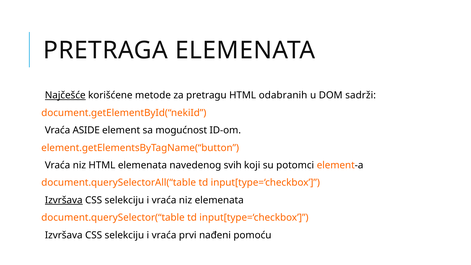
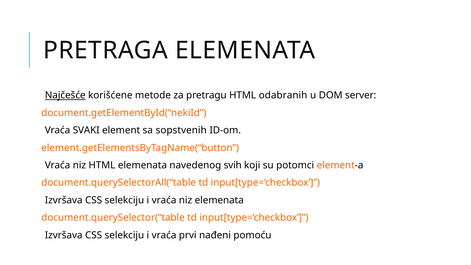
sadrži: sadrži -> server (361, 95)
ASIDE: ASIDE -> SVAKI (86, 130)
mogućnost: mogućnost -> sopstvenih (181, 130)
Izvršava underline: present -> none (64, 200)
